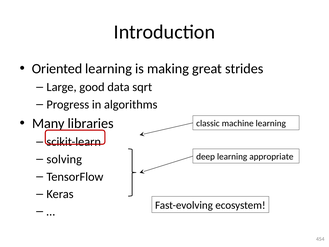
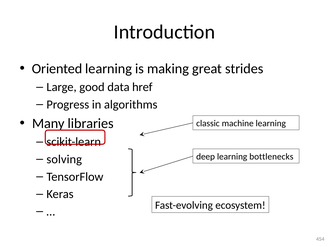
sqrt: sqrt -> href (142, 87)
appropriate: appropriate -> bottlenecks (271, 156)
